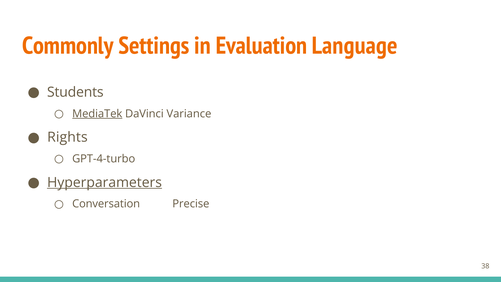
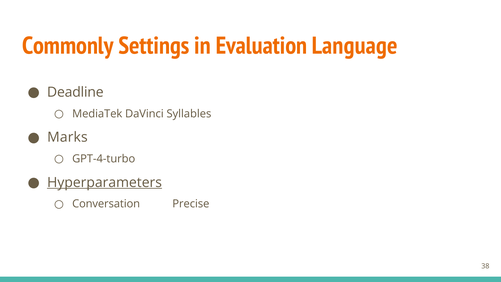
Students: Students -> Deadline (75, 92)
MediaTek underline: present -> none (97, 114)
Variance: Variance -> Syllables (189, 114)
Rights: Rights -> Marks (67, 137)
